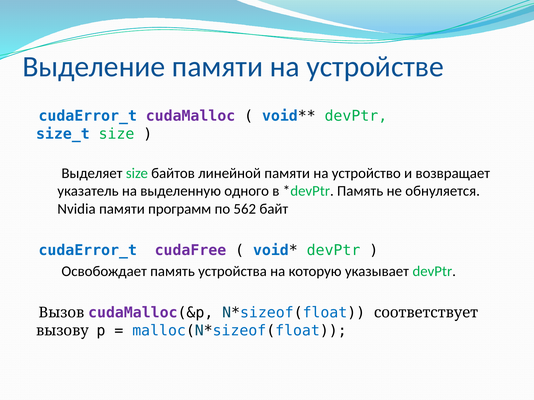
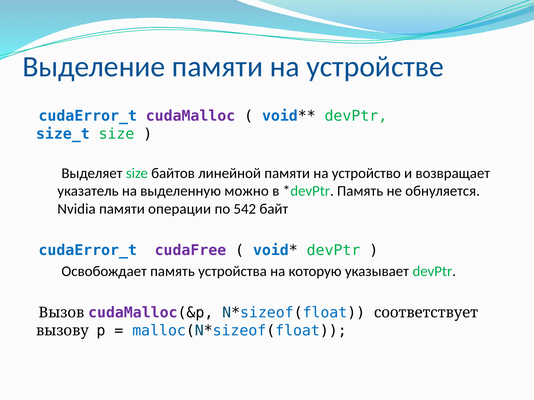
одного: одного -> можно (247, 191)
программ: программ -> операции (180, 209)
562: 562 -> 542 (245, 209)
